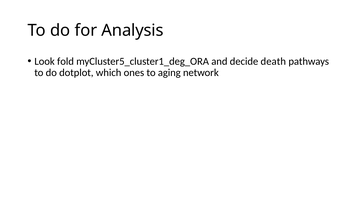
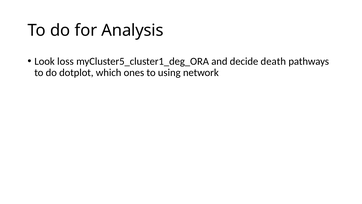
fold: fold -> loss (65, 61)
aging: aging -> using (169, 73)
